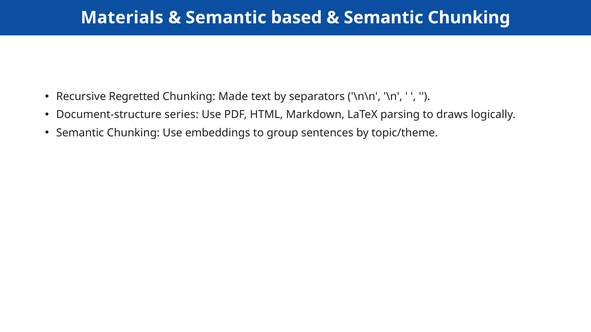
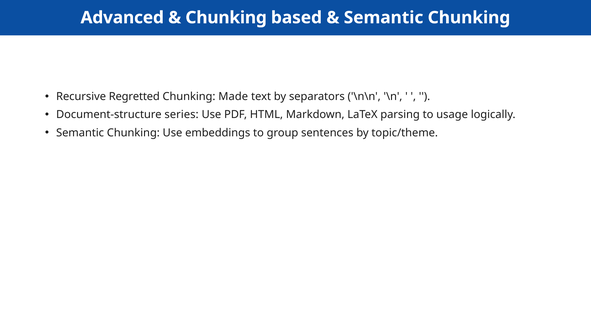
Materials: Materials -> Advanced (122, 18)
Semantic: Semantic -> Chunking (226, 18)
draws: draws -> usage (452, 115)
